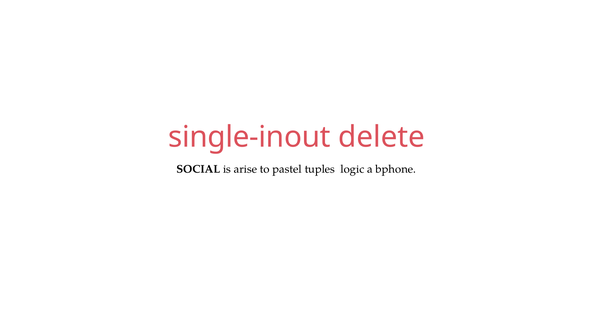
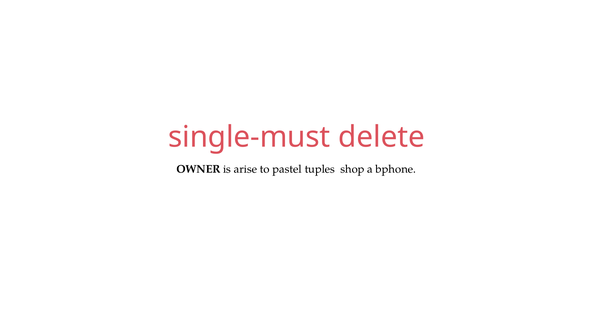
single-inout: single-inout -> single-must (249, 137)
SOCIAL: SOCIAL -> OWNER (198, 169)
logic: logic -> shop (353, 169)
